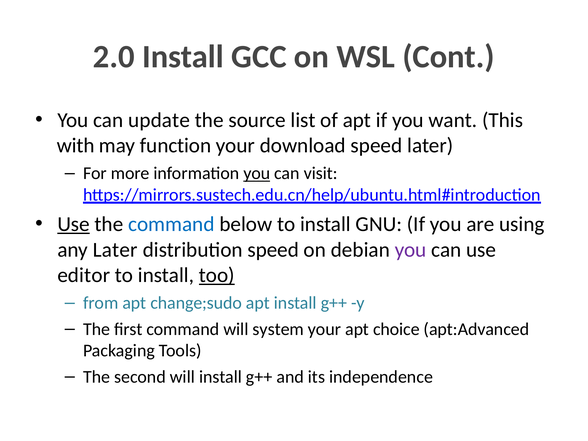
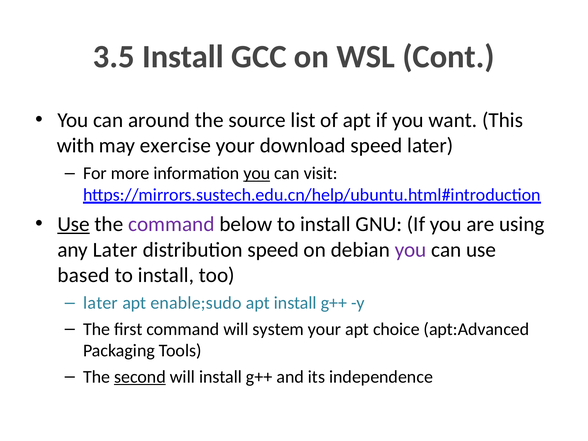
2.0: 2.0 -> 3.5 (114, 57)
update: update -> around (159, 120)
function: function -> exercise (175, 146)
command colour: blue -> purple (171, 224)
editor: editor -> based (84, 275)
too underline: present -> none (217, 275)
from: from -> later (101, 303)
change;sudo: change;sudo -> enable;sudo (196, 303)
second underline: none -> present (140, 377)
